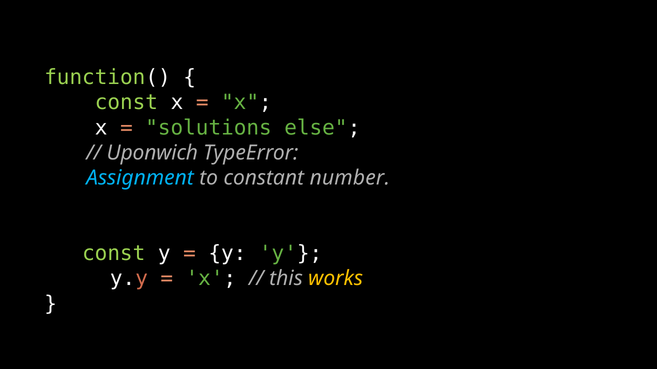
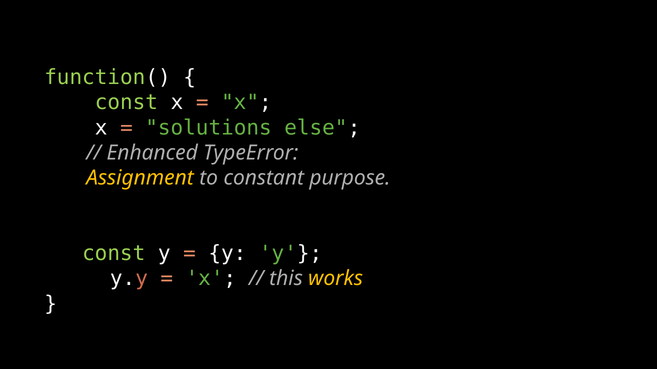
Uponwich: Uponwich -> Enhanced (152, 153)
Assignment colour: light blue -> yellow (140, 178)
number: number -> purpose (350, 178)
